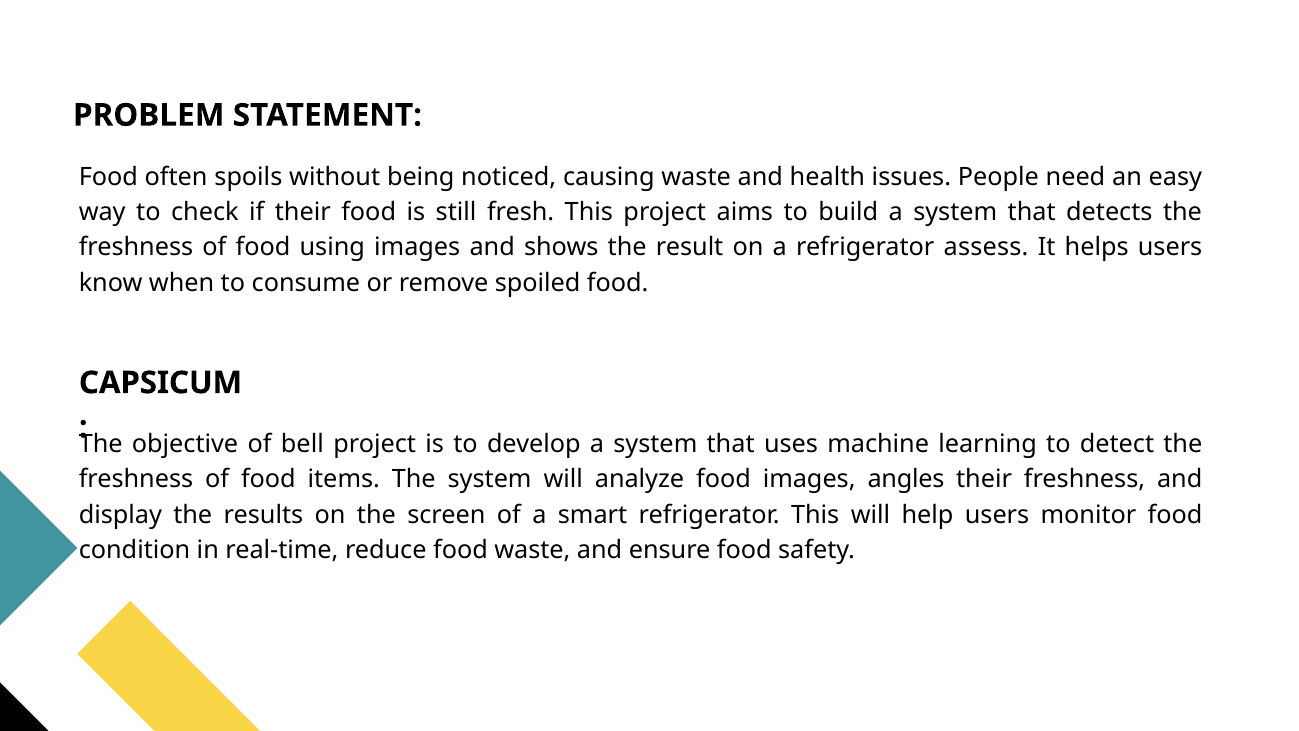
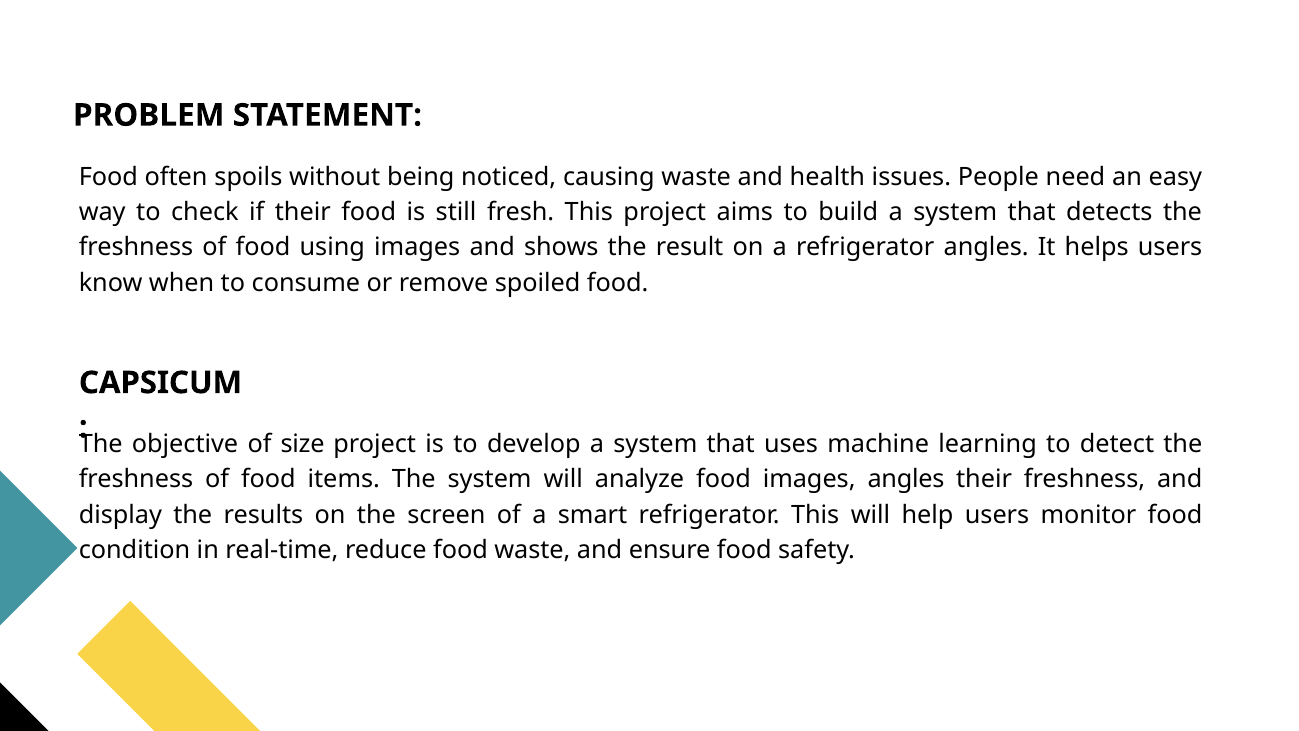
refrigerator assess: assess -> angles (986, 248)
bell: bell -> size (303, 444)
